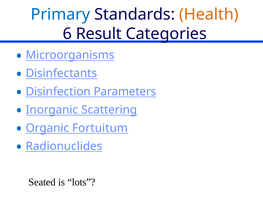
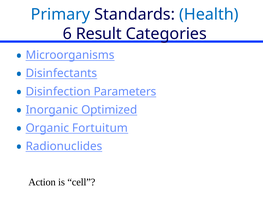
Health colour: orange -> blue (209, 14)
Scattering: Scattering -> Optimized (109, 110)
Seated: Seated -> Action (42, 182)
lots: lots -> cell (81, 182)
